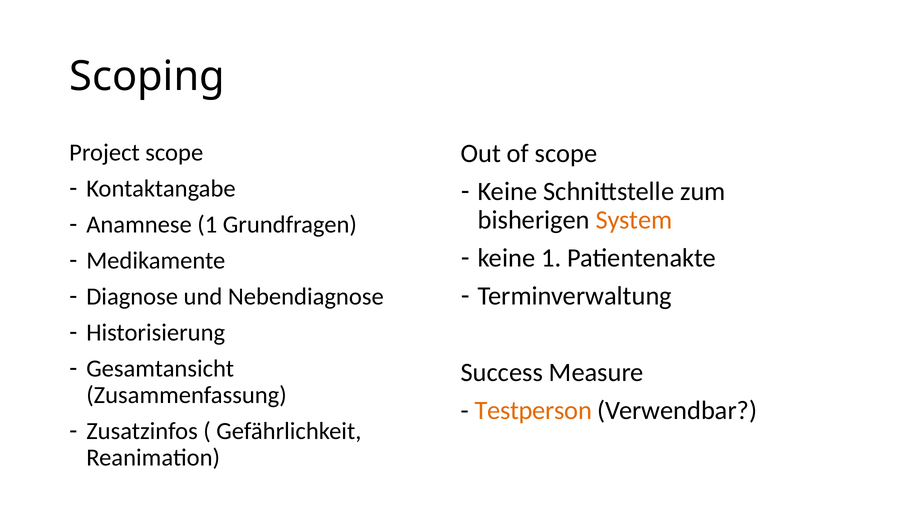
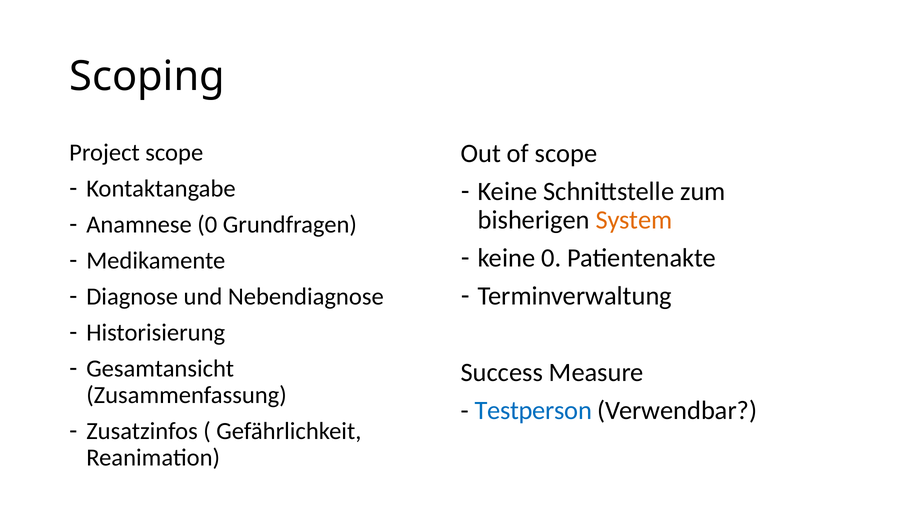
Anamnese 1: 1 -> 0 (207, 224)
keine 1: 1 -> 0 (551, 258)
Testperson colour: orange -> blue (533, 410)
